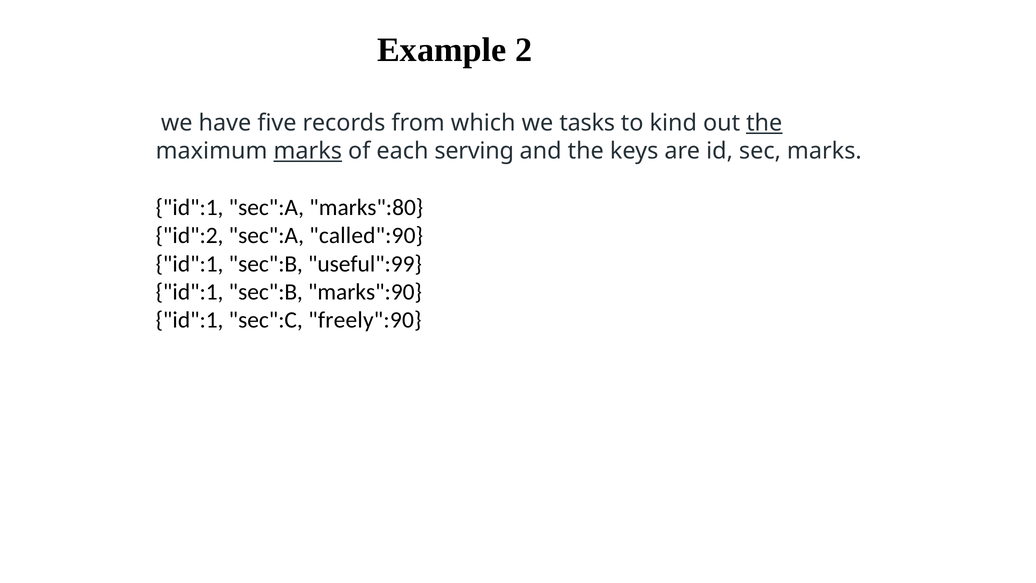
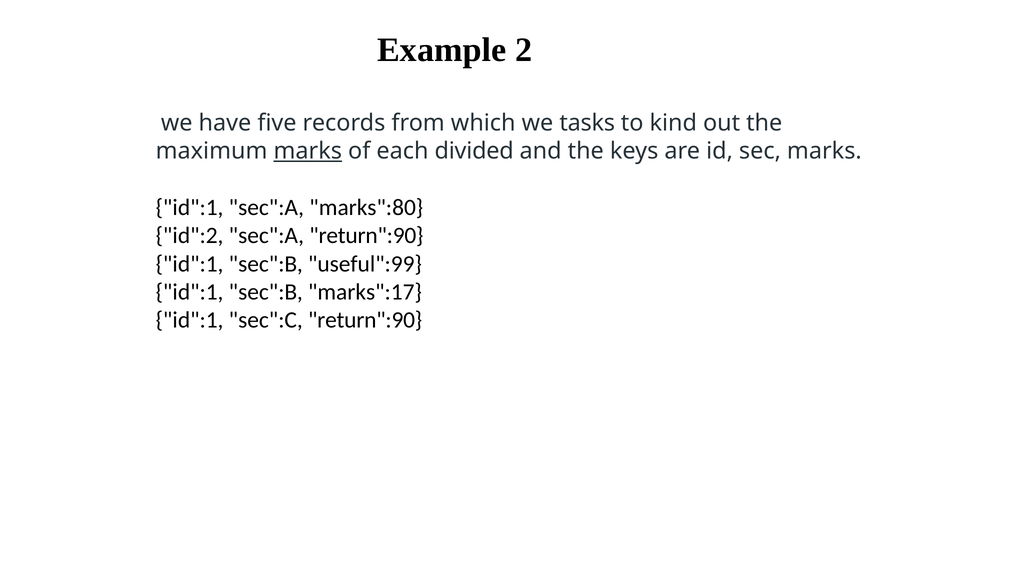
the underline: present -> none (764, 123)
serving: serving -> divided (474, 151)
sec":A called":90: called":90 -> return":90 (366, 236)
marks":90: marks":90 -> marks":17 (365, 292)
sec":C freely":90: freely":90 -> return":90 (365, 320)
